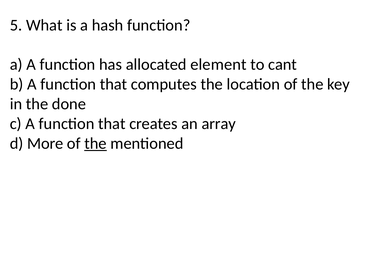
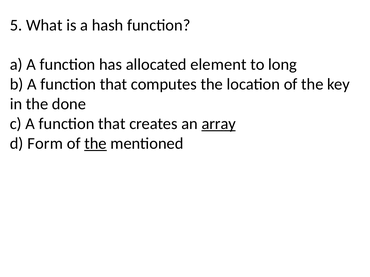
cant: cant -> long (283, 65)
array underline: none -> present (219, 124)
More: More -> Form (45, 144)
